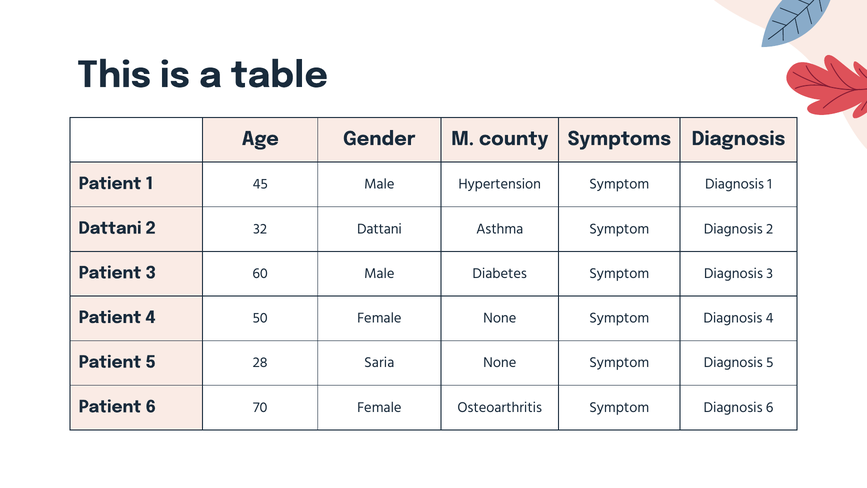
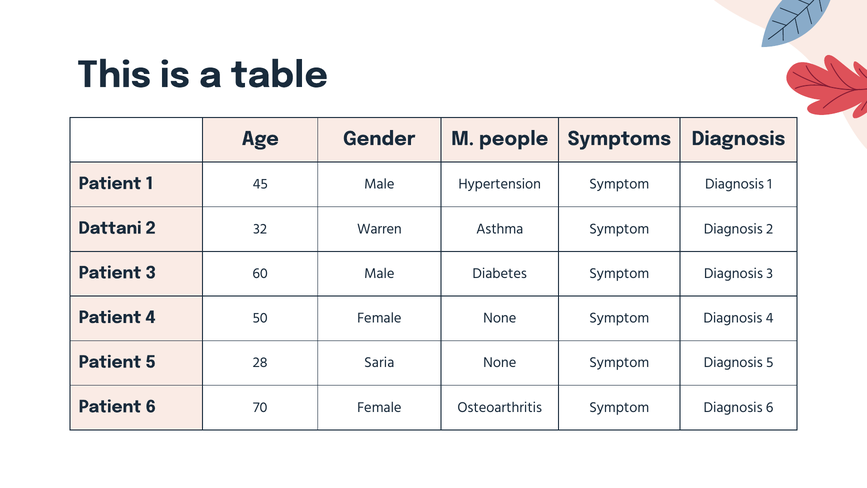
county: county -> people (514, 139)
32 Dattani: Dattani -> Warren (379, 229)
